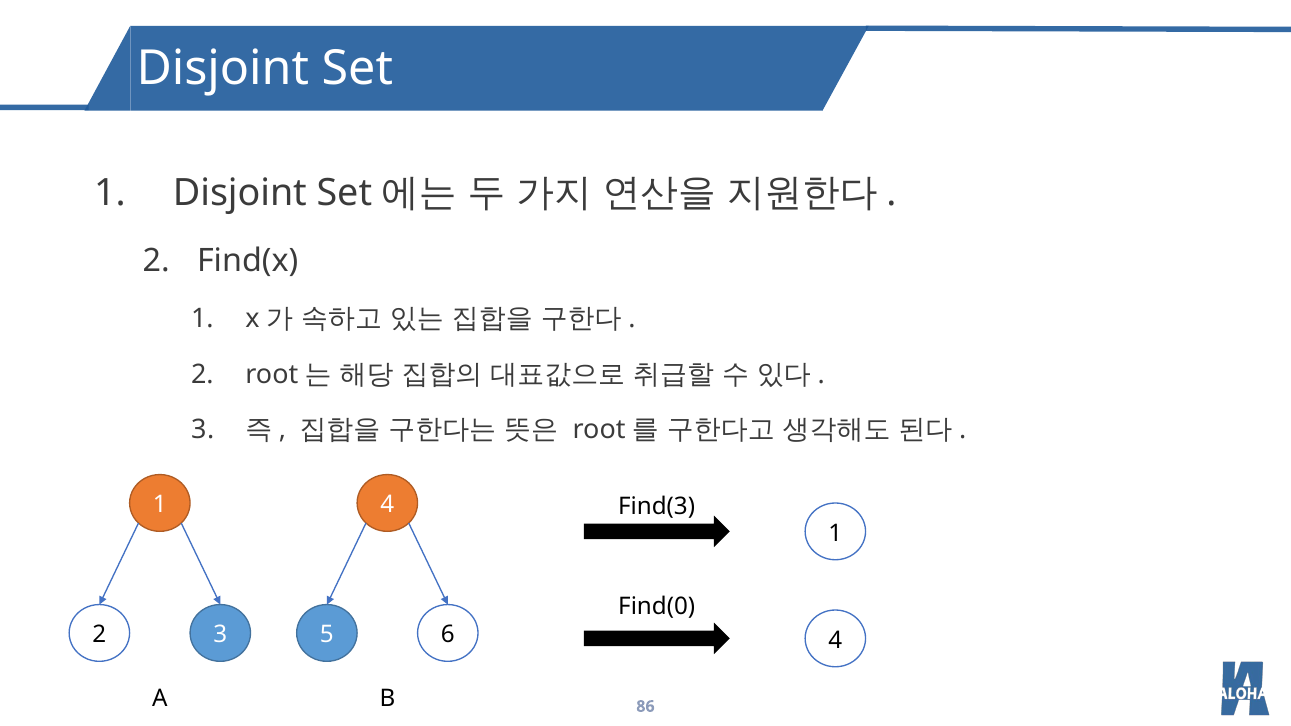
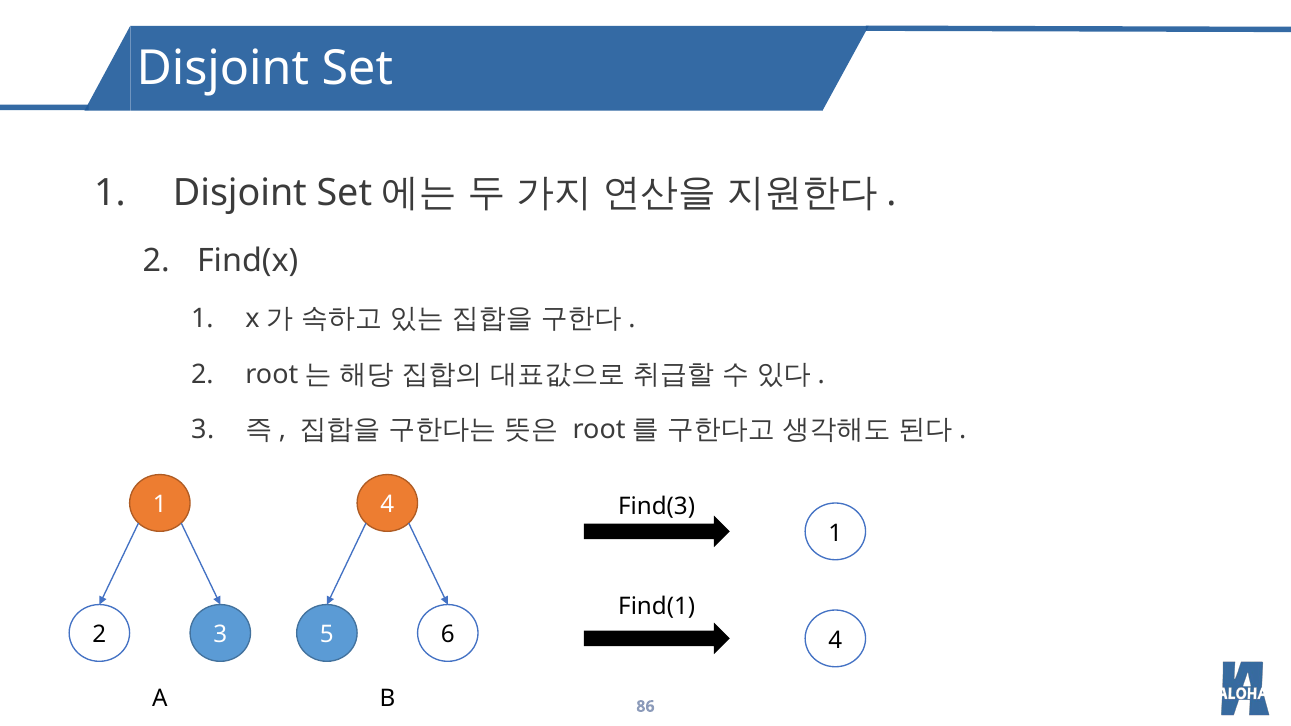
Find(0: Find(0 -> Find(1 (657, 606)
